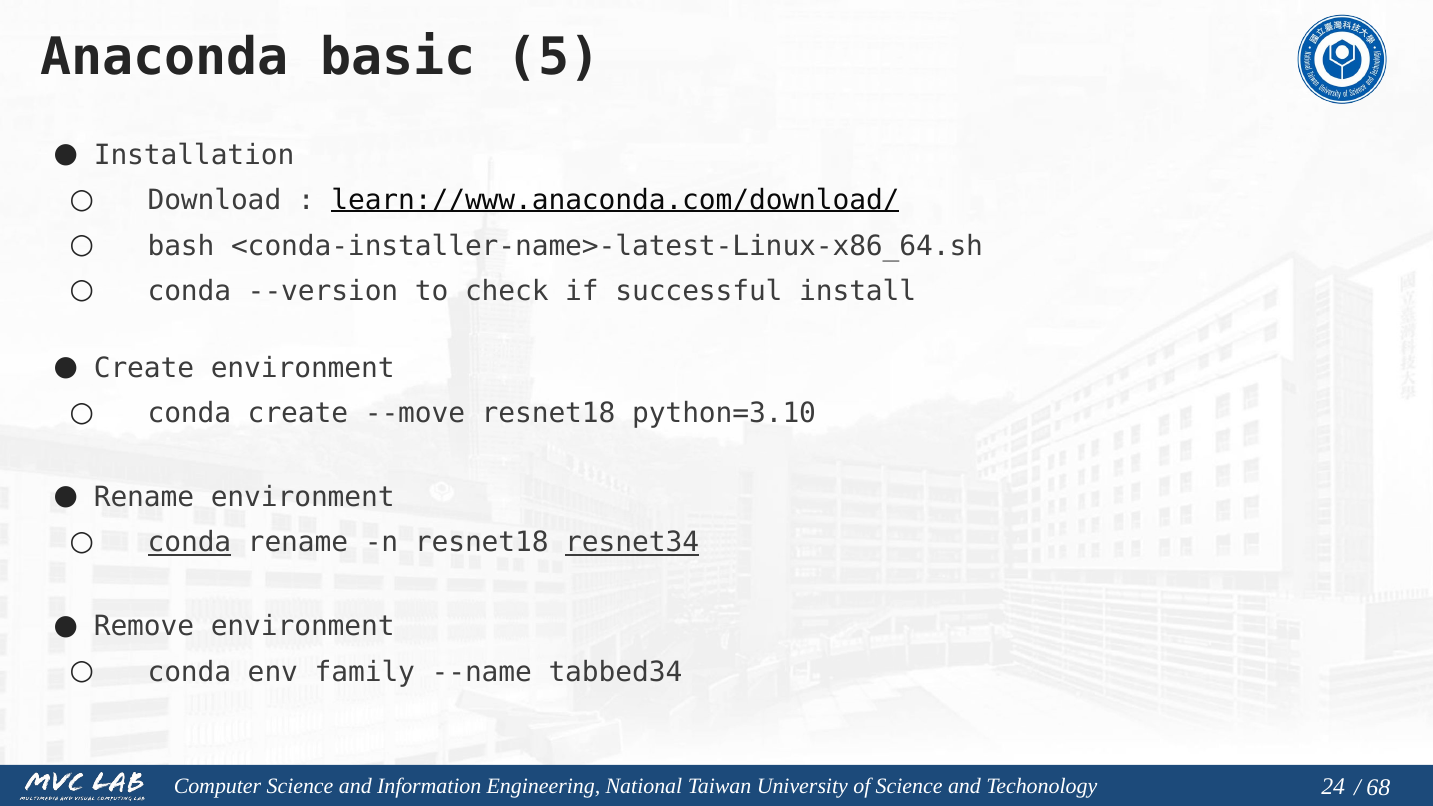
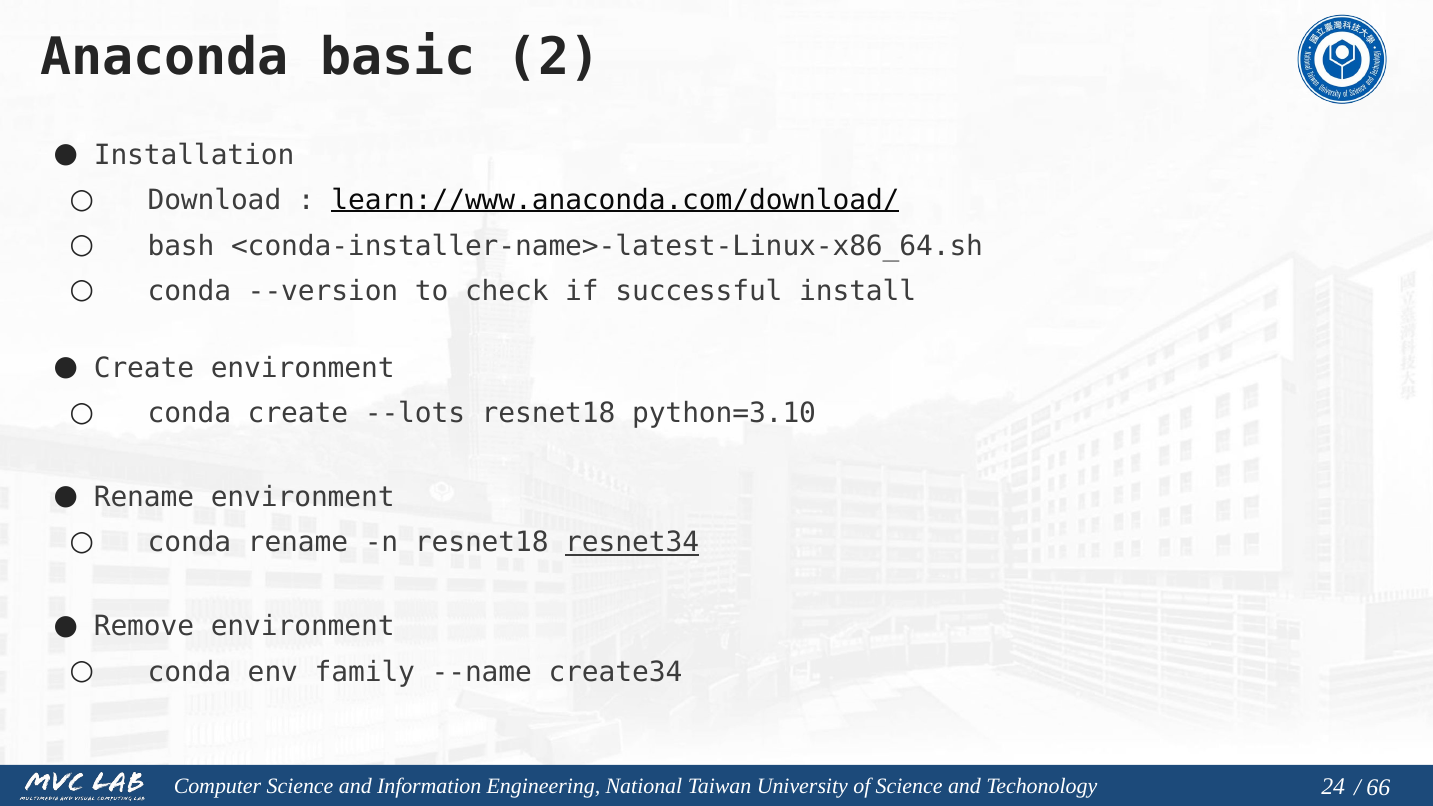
5: 5 -> 2 (554, 57)
--move: --move -> --lots (415, 414)
conda underline: present -> none (189, 543)
tabbed34: tabbed34 -> create34 (615, 672)
68: 68 -> 66 (1378, 787)
